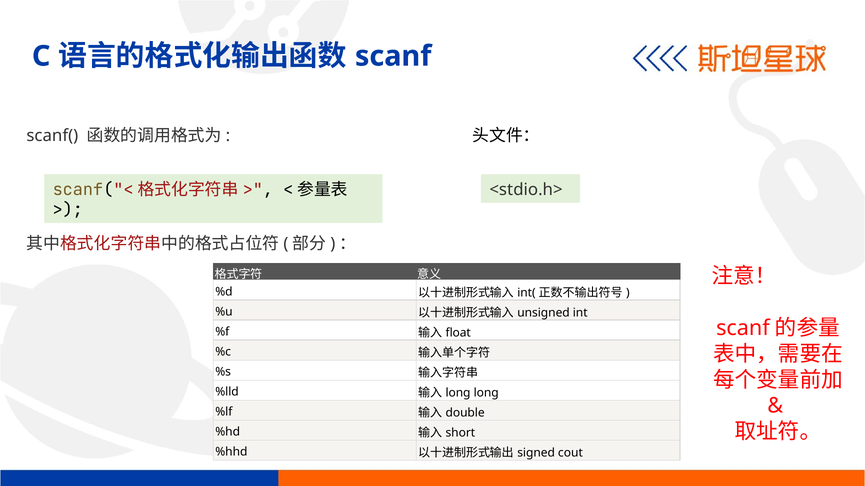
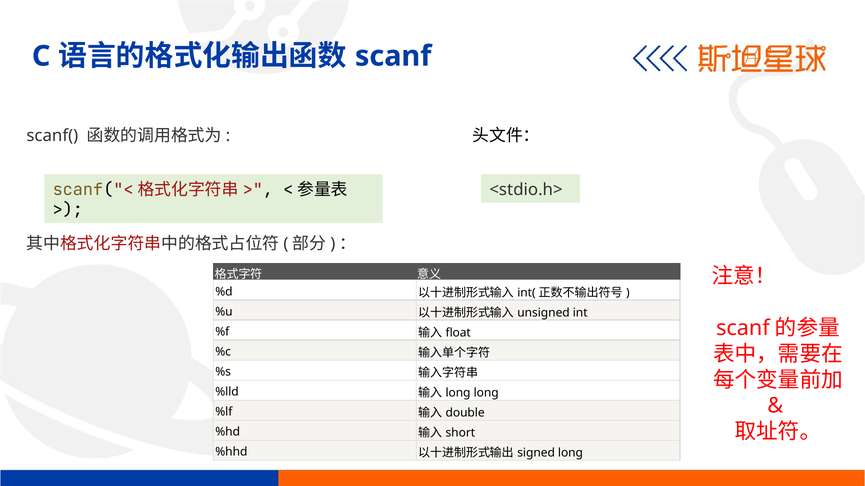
cout: cout -> long (570, 453)
